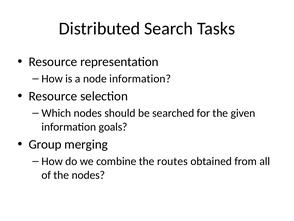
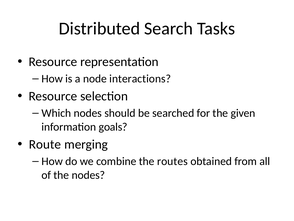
node information: information -> interactions (140, 79)
Group: Group -> Route (45, 144)
